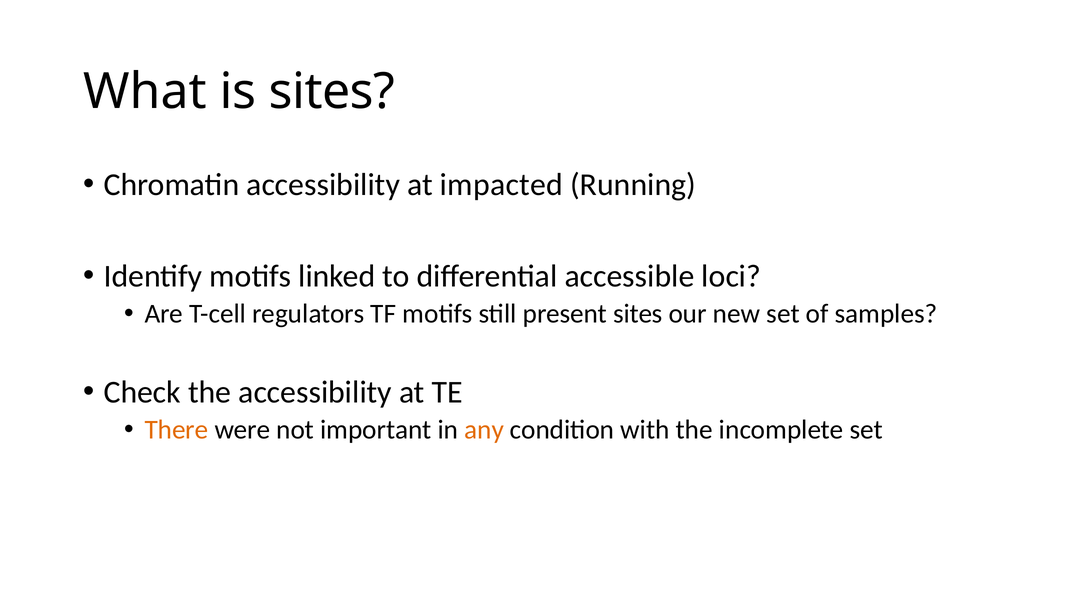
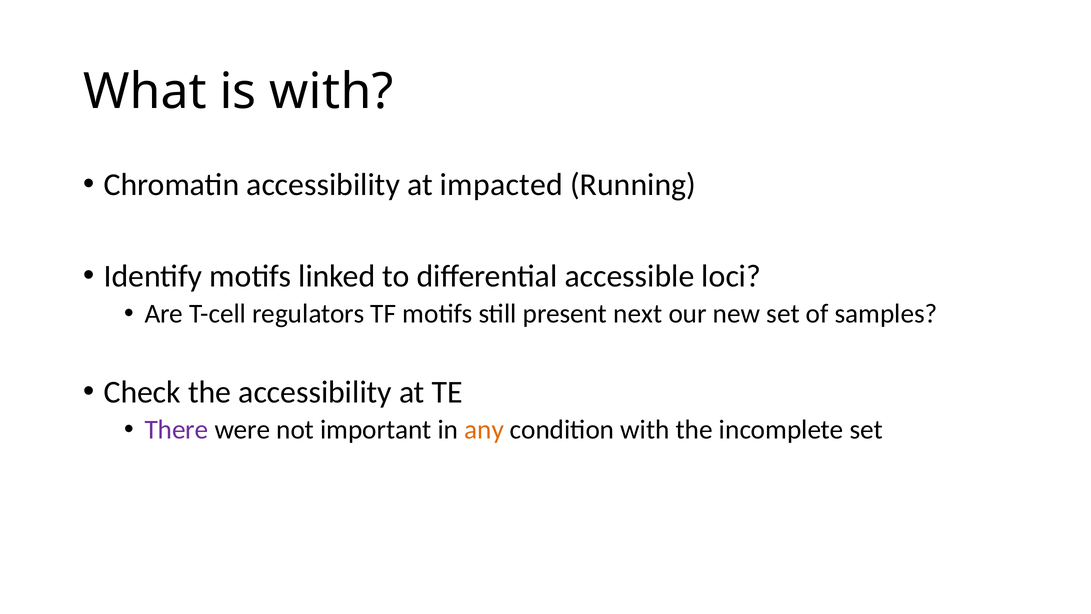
is sites: sites -> with (331, 92)
present sites: sites -> next (638, 314)
There colour: orange -> purple (177, 430)
